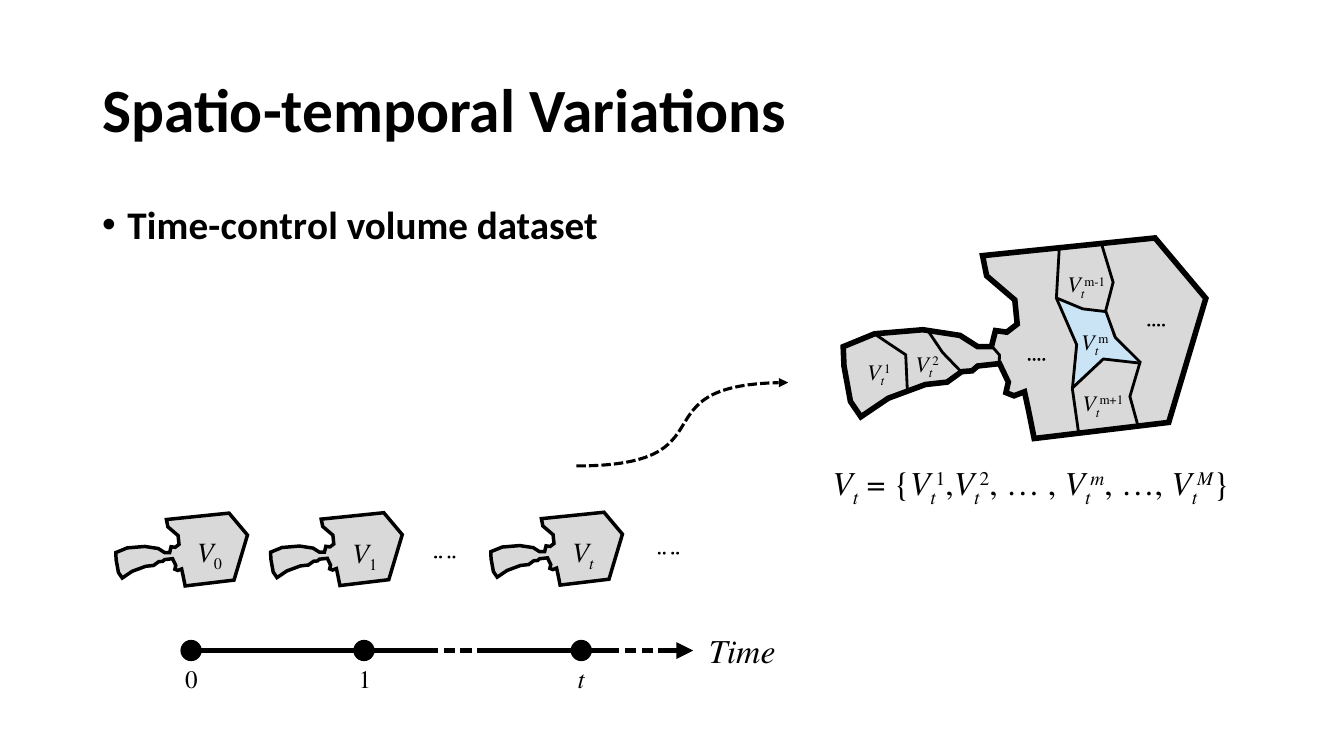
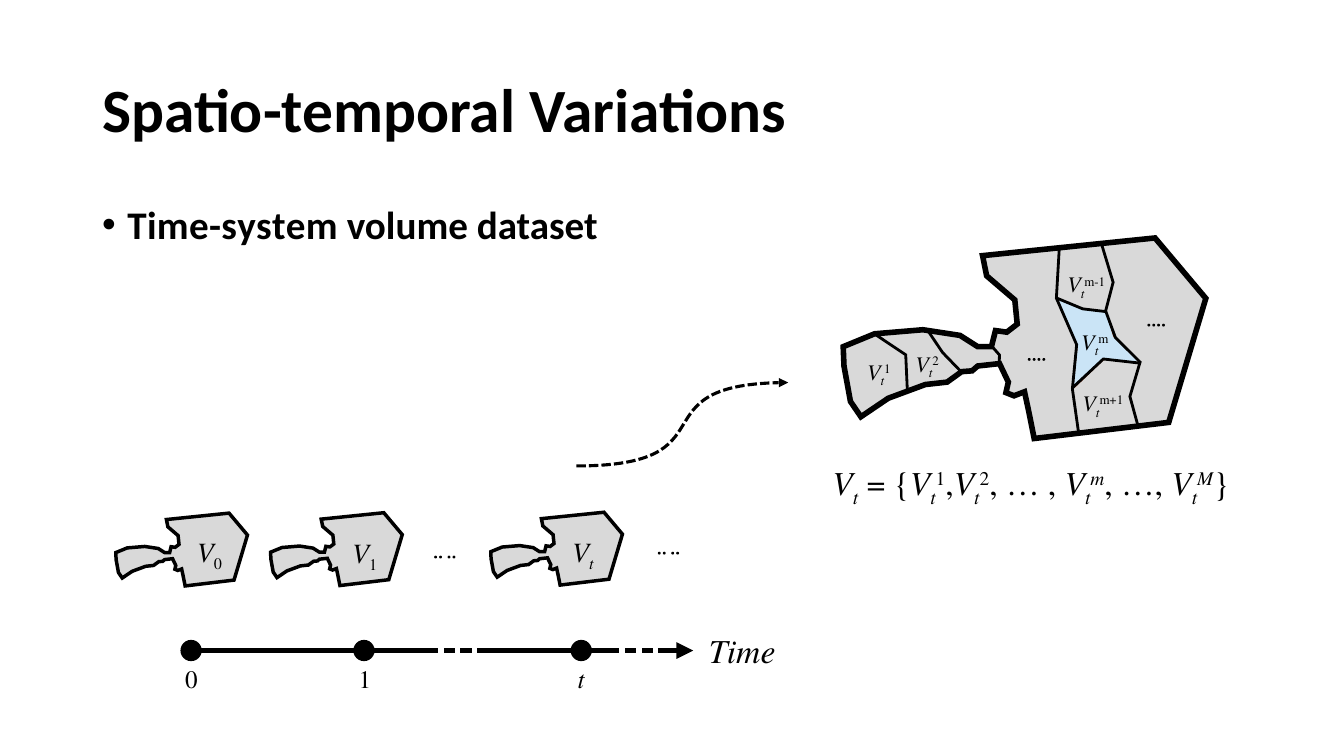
Time-control: Time-control -> Time-system (233, 227)
